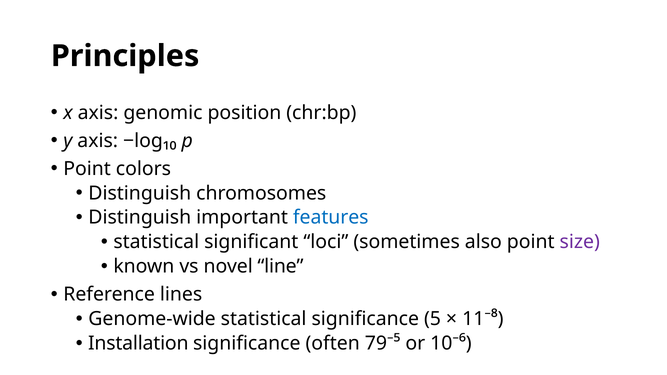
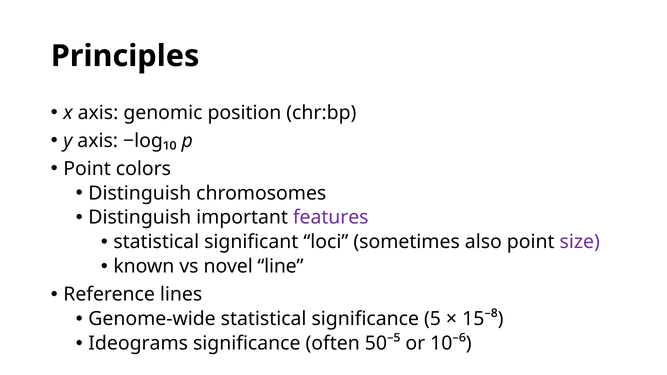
features colour: blue -> purple (331, 218)
11⁻⁸: 11⁻⁸ -> 15⁻⁸ (483, 319)
Installation: Installation -> Ideograms (138, 344)
79⁻⁵: 79⁻⁵ -> 50⁻⁵ (383, 344)
